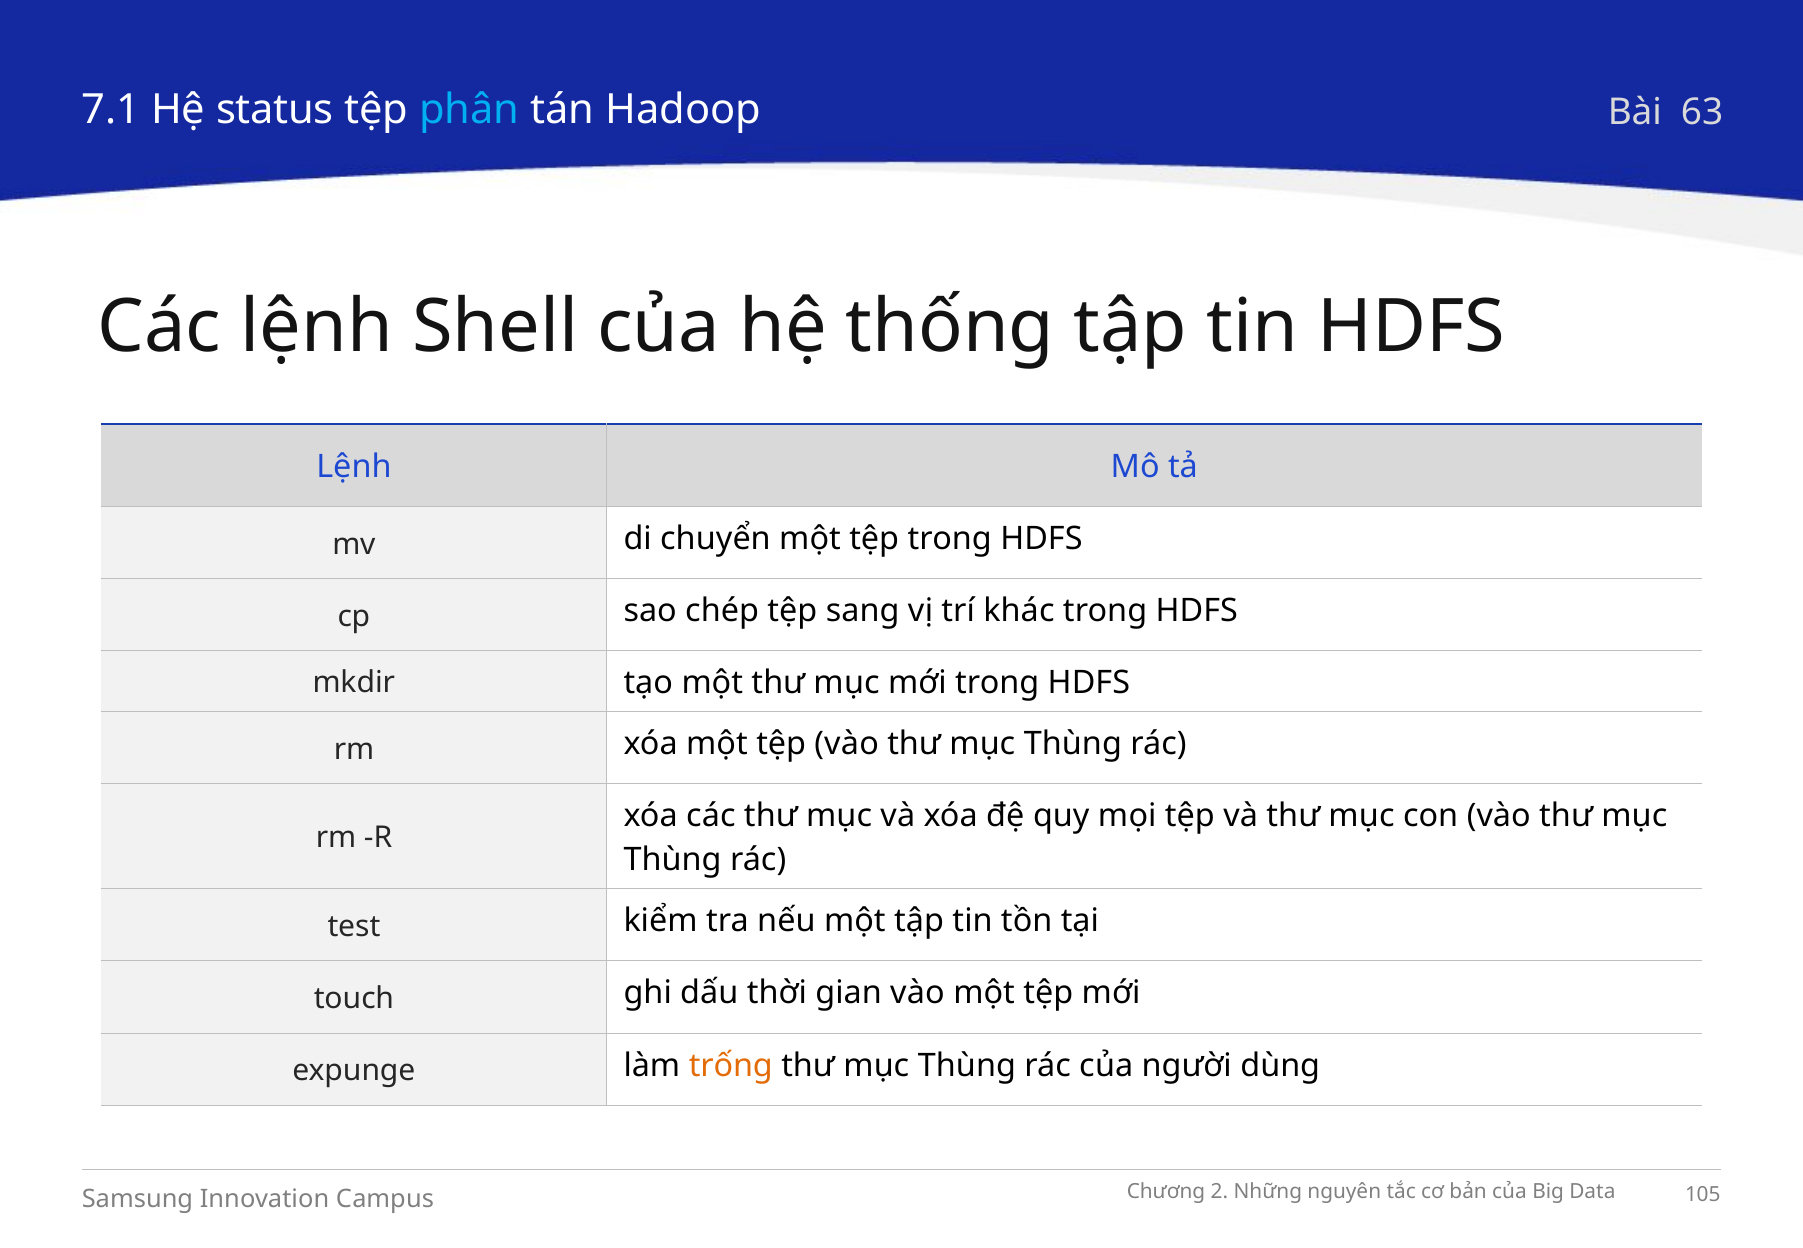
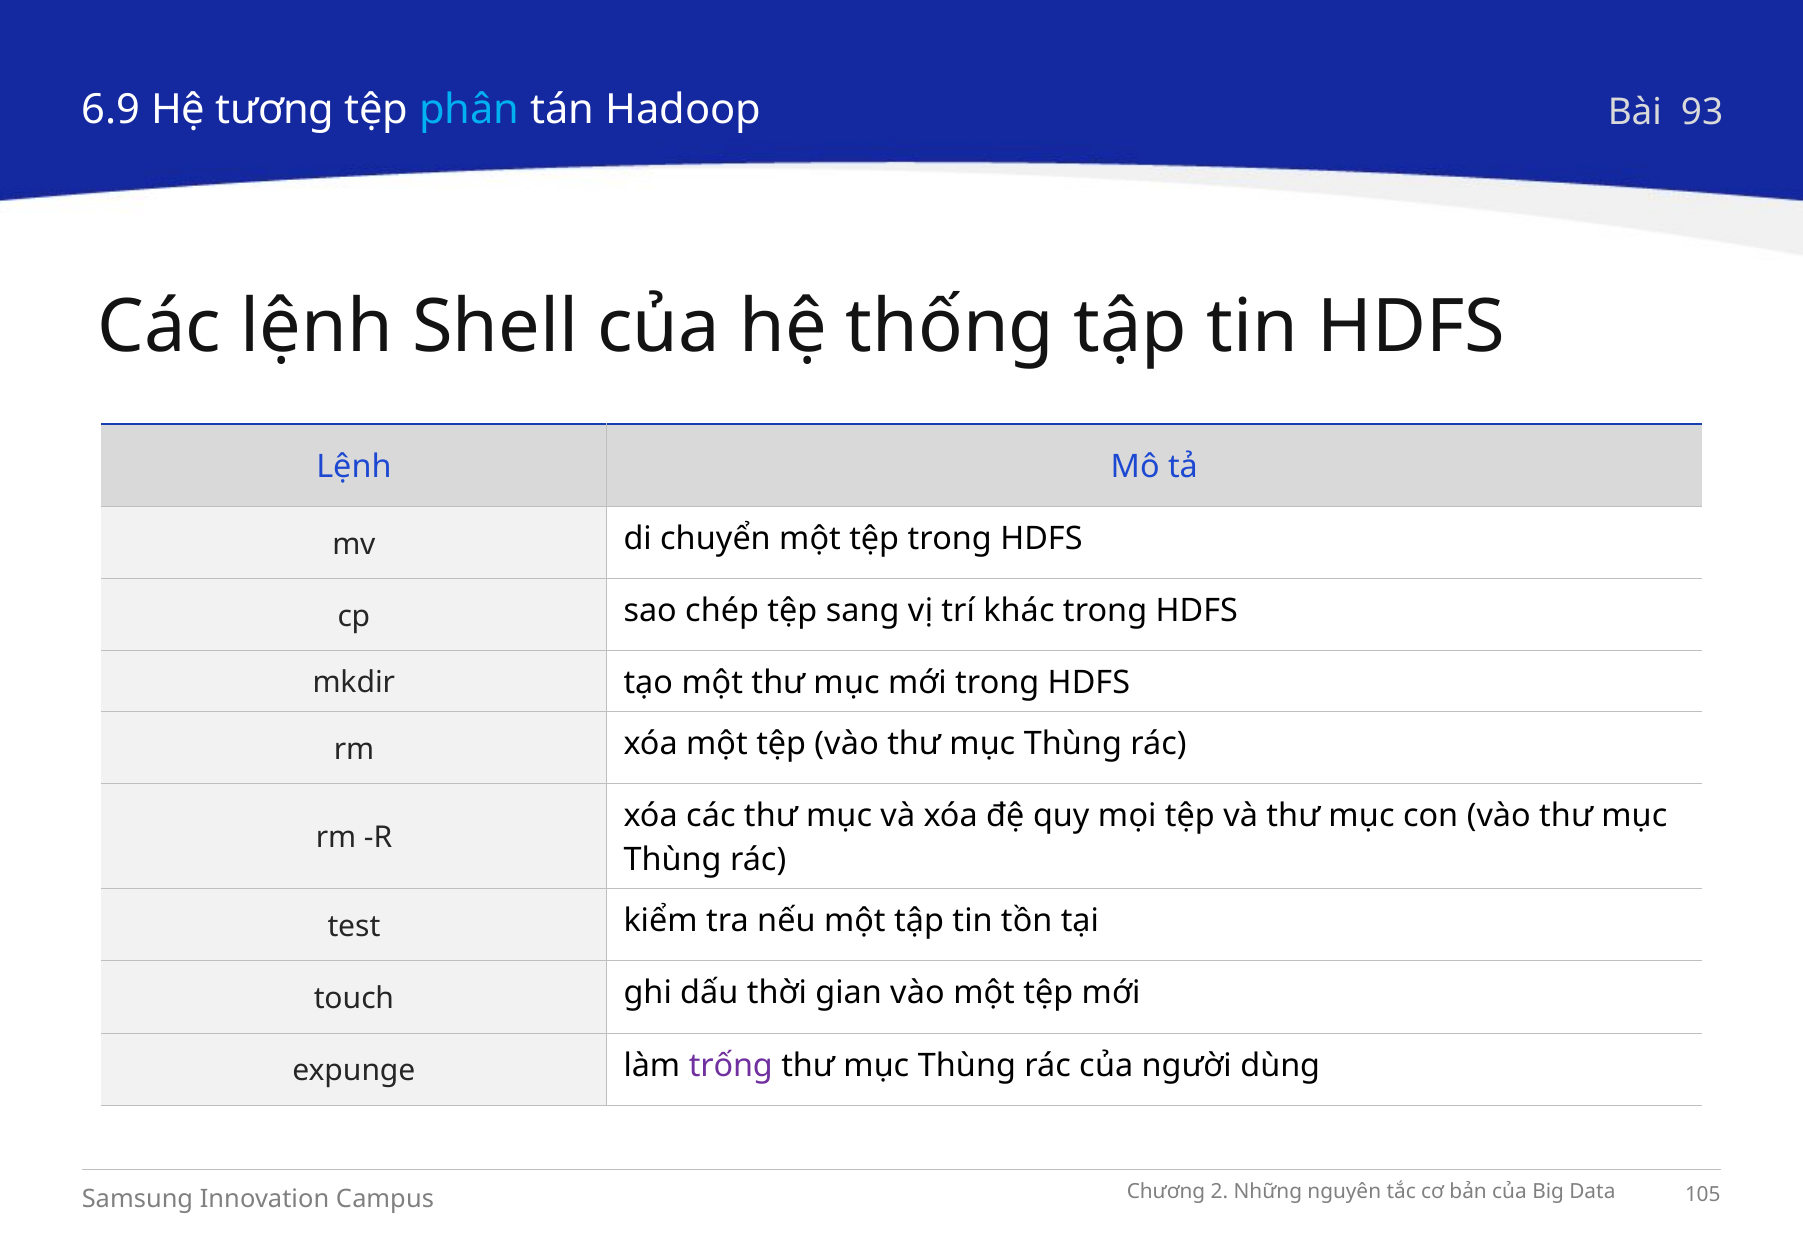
7.1: 7.1 -> 6.9 (111, 109)
status: status -> tương (275, 109)
63: 63 -> 93 (1702, 112)
trống colour: orange -> purple (731, 1066)
